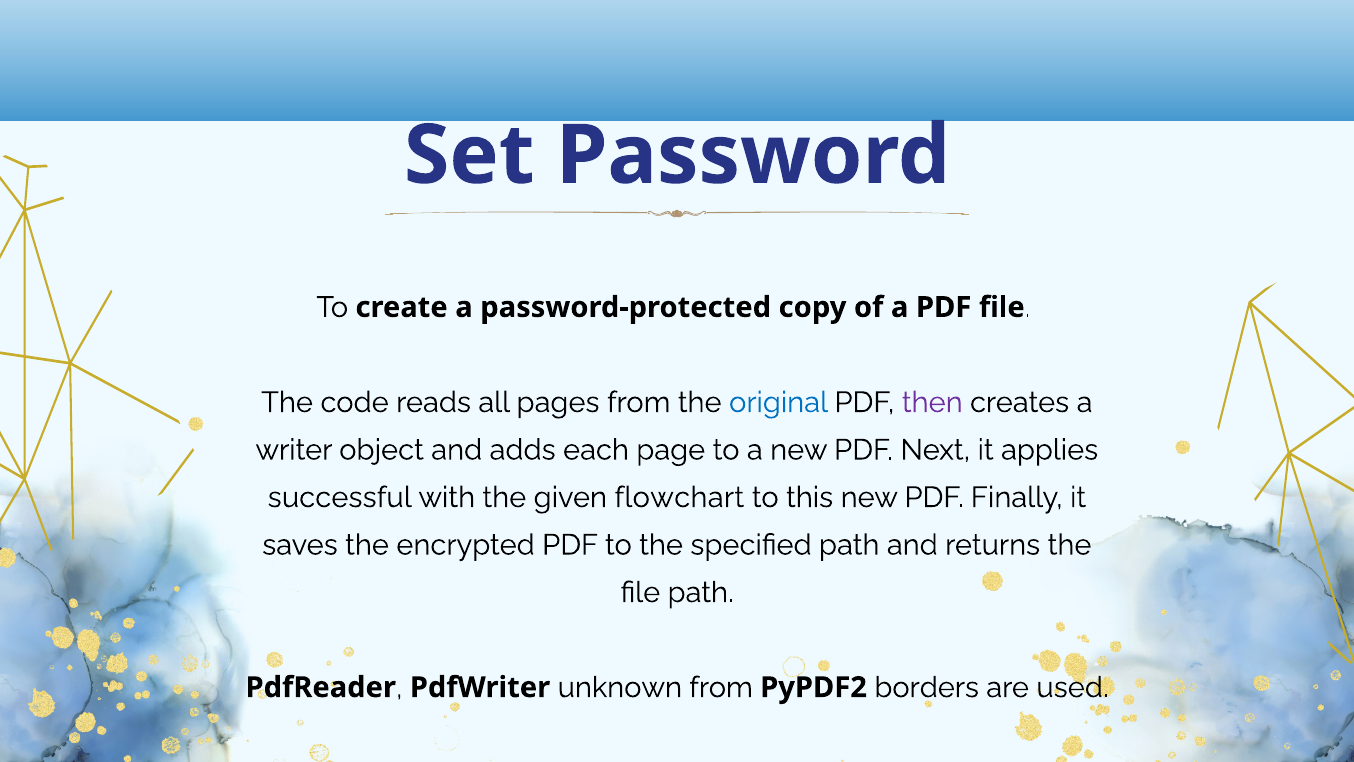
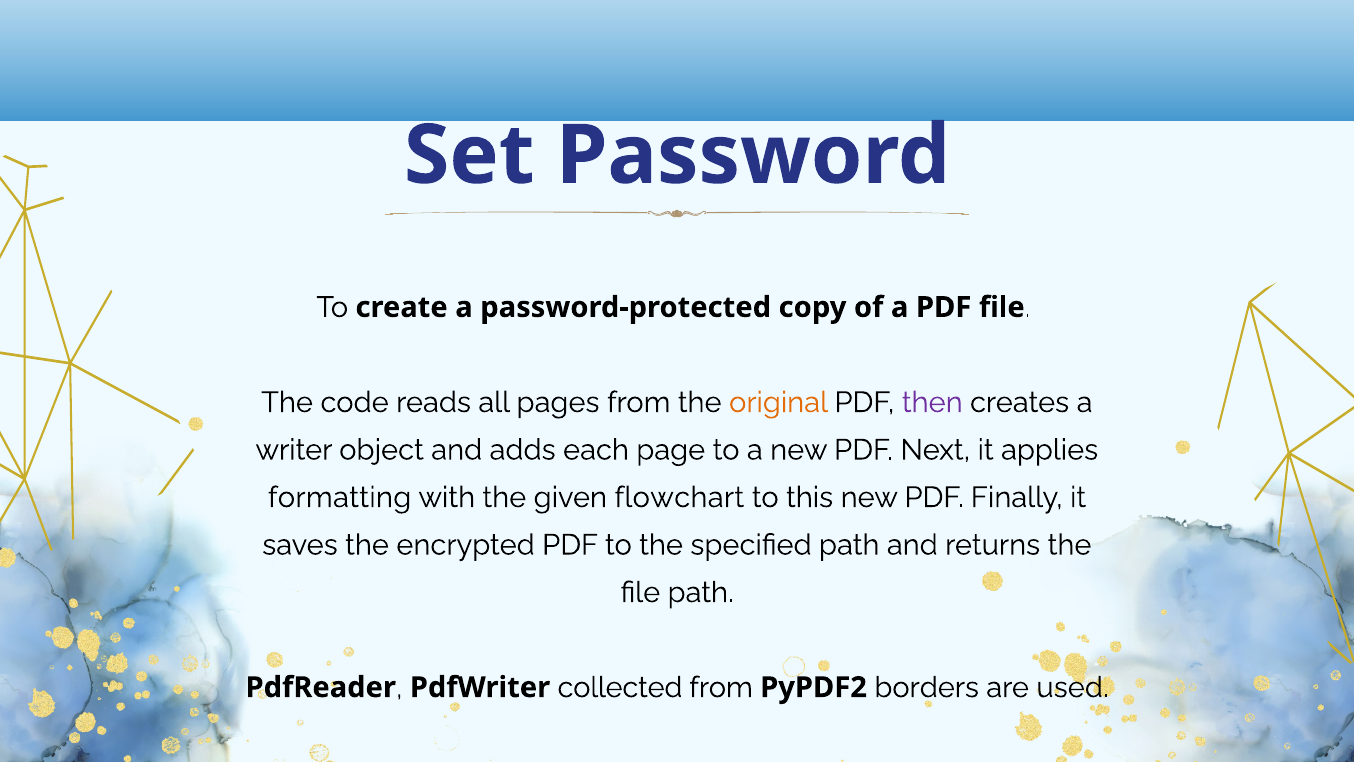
original colour: blue -> orange (779, 402)
successful: successful -> formatting (340, 497)
unknown: unknown -> collected (620, 687)
